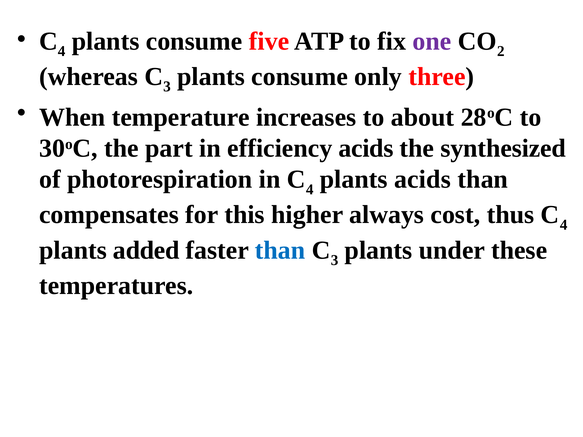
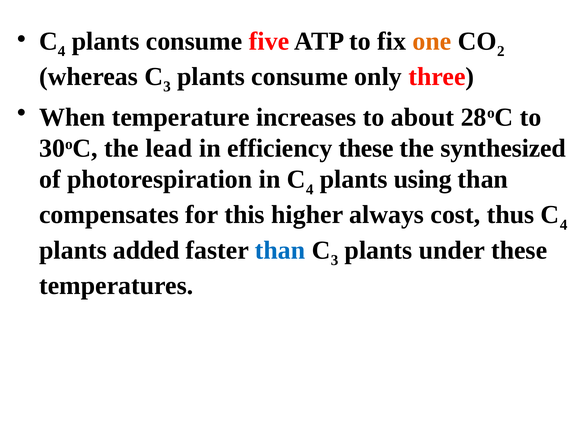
one colour: purple -> orange (432, 41)
part: part -> lead (169, 148)
efficiency acids: acids -> these (366, 148)
plants acids: acids -> using (423, 179)
